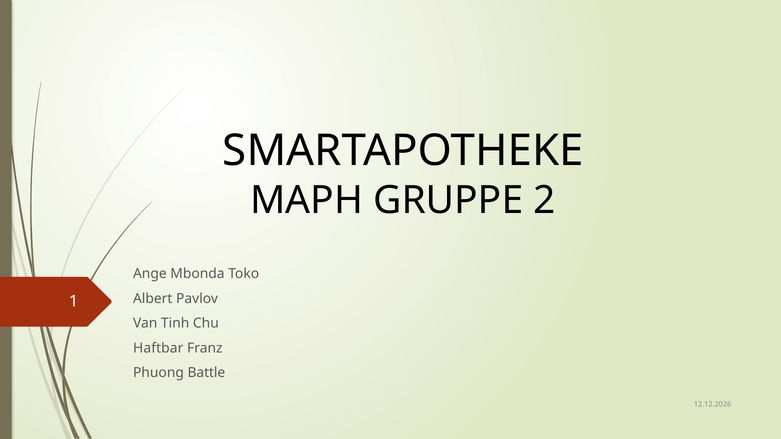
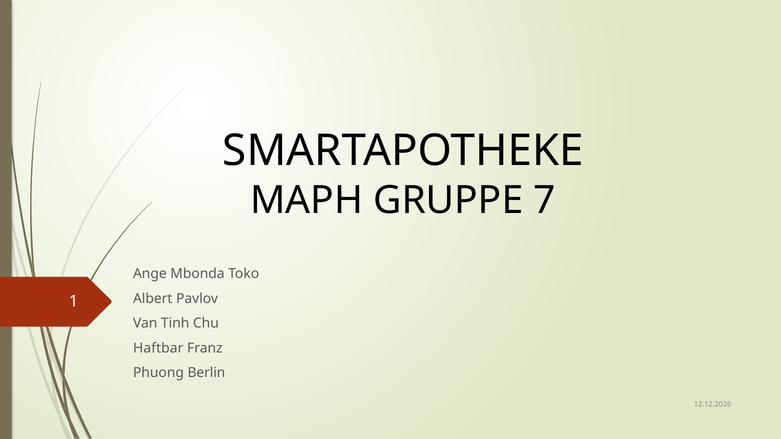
2: 2 -> 7 (545, 200)
Battle: Battle -> Berlin (206, 373)
